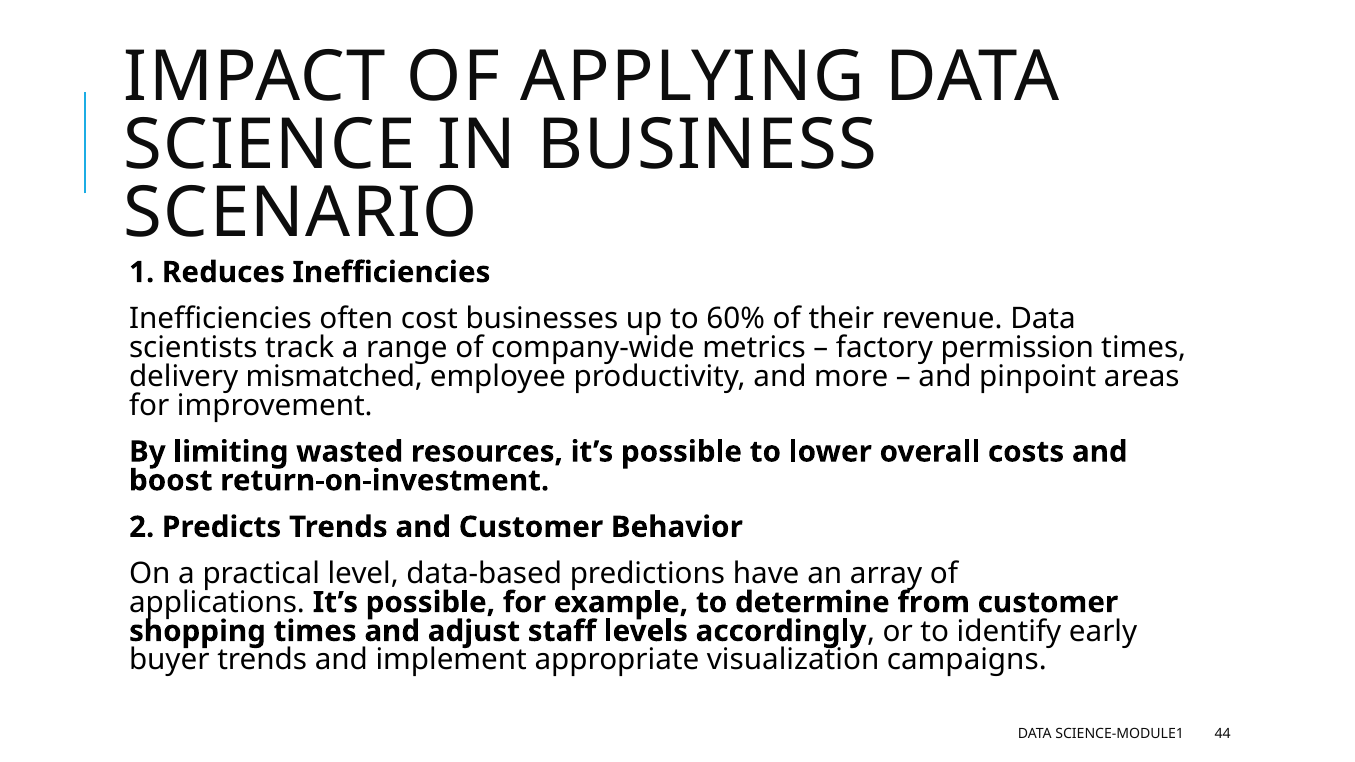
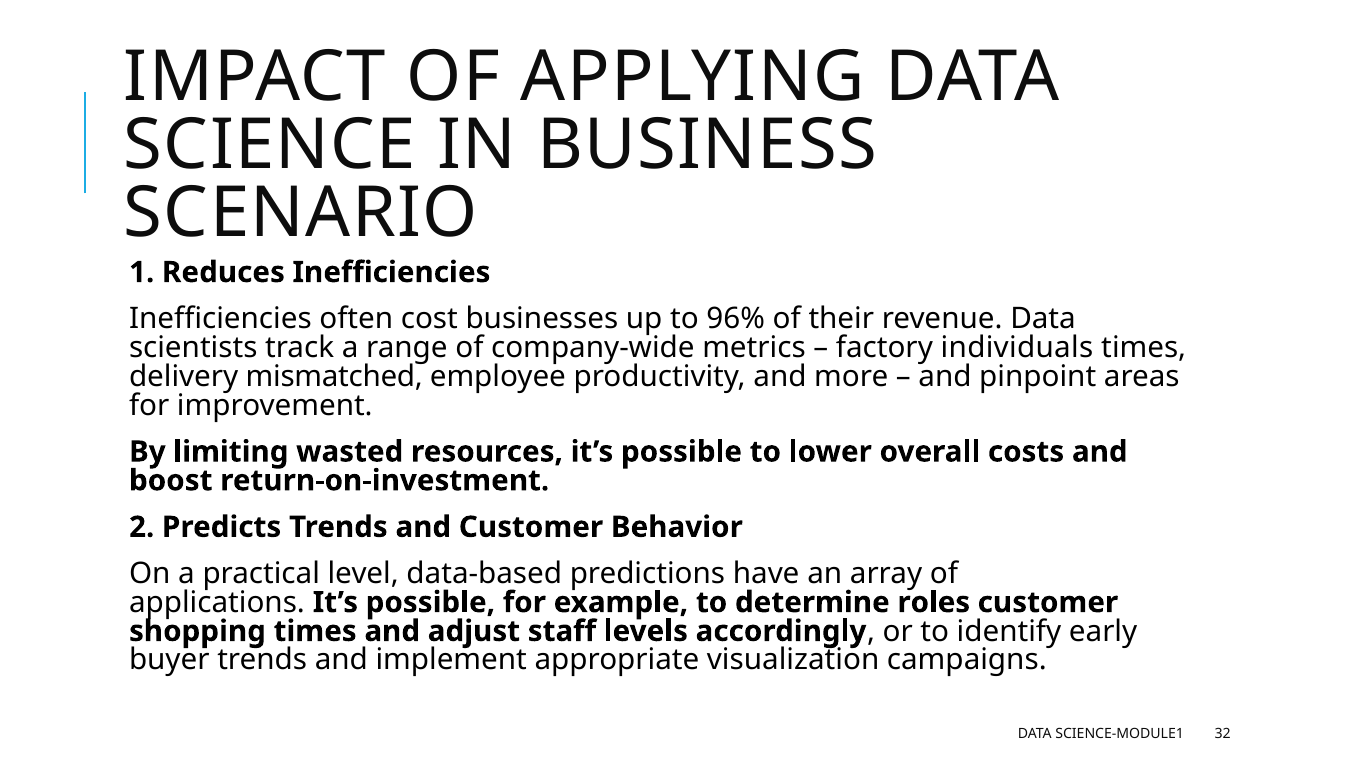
60%: 60% -> 96% (736, 319)
permission: permission -> individuals (1017, 348)
from: from -> roles (934, 603)
44: 44 -> 32 (1223, 734)
